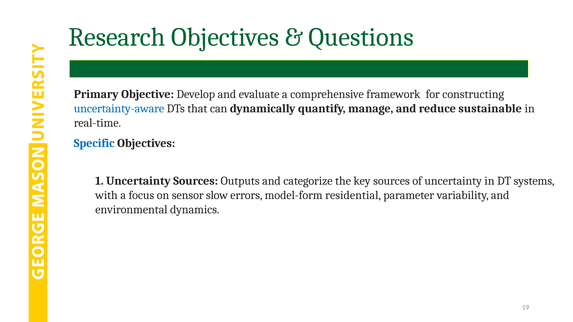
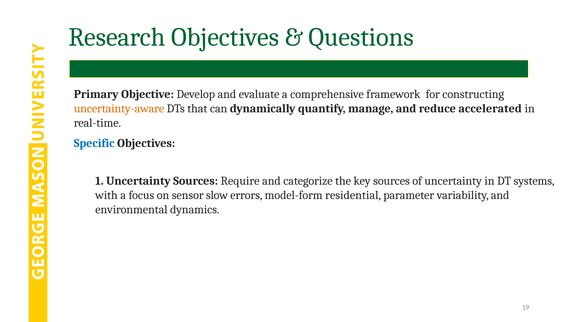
uncertainty-aware colour: blue -> orange (119, 109)
sustainable: sustainable -> accelerated (490, 109)
Outputs: Outputs -> Require (240, 181)
